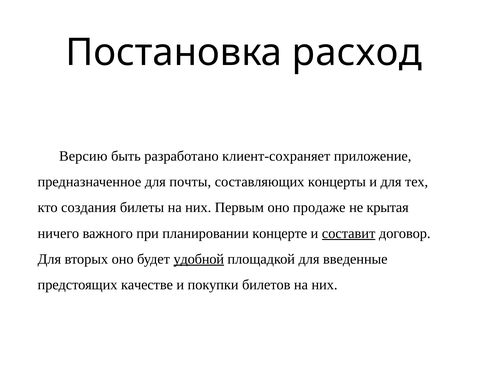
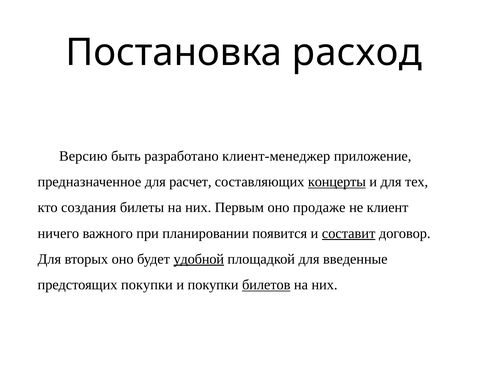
клиент-сохраняет: клиент-сохраняет -> клиент-менеджер (276, 156)
почты: почты -> расчет (190, 182)
концерты underline: none -> present (337, 182)
крытая: крытая -> клиент (388, 208)
концерте: концерте -> появится (280, 233)
предстоящих качестве: качестве -> покупки (147, 285)
билетов underline: none -> present (266, 285)
